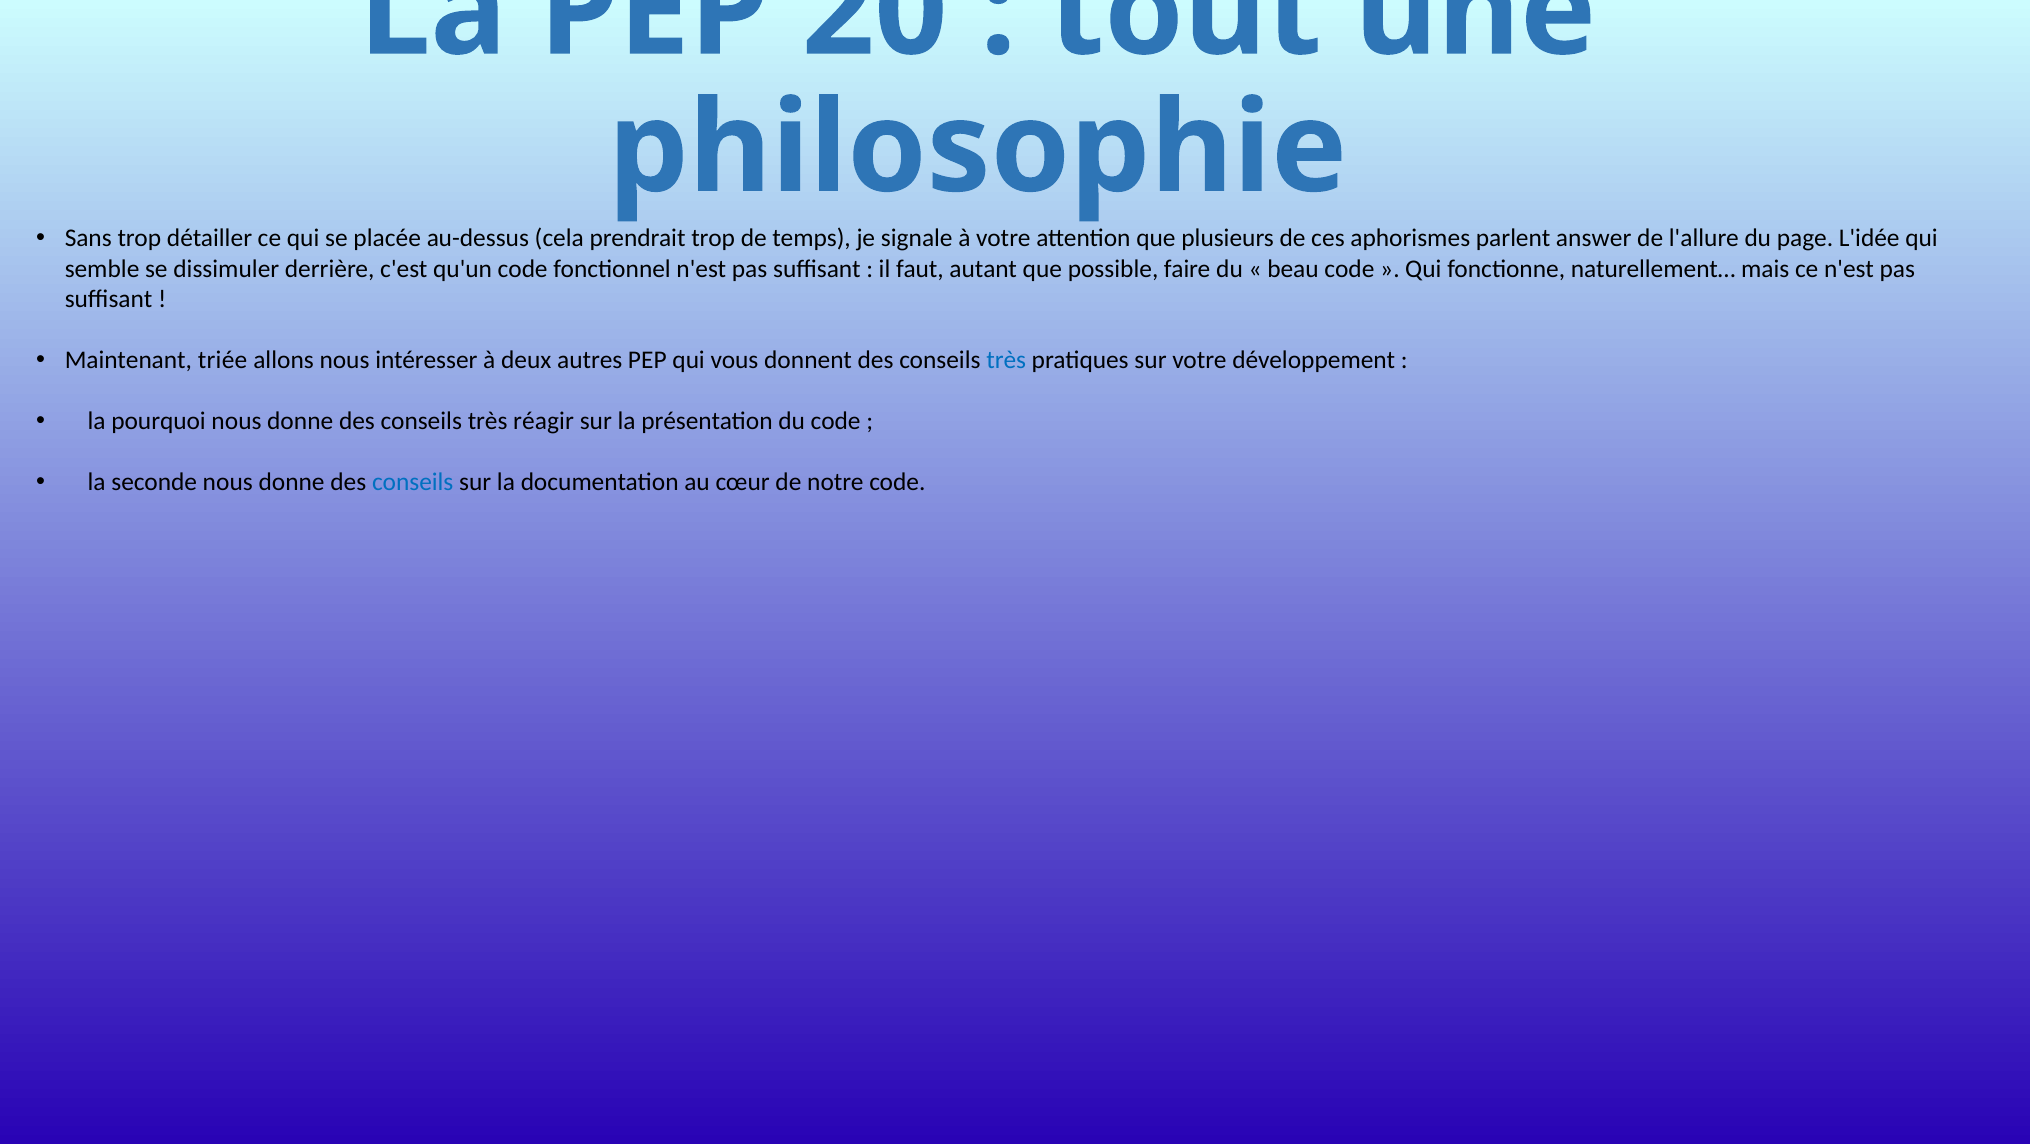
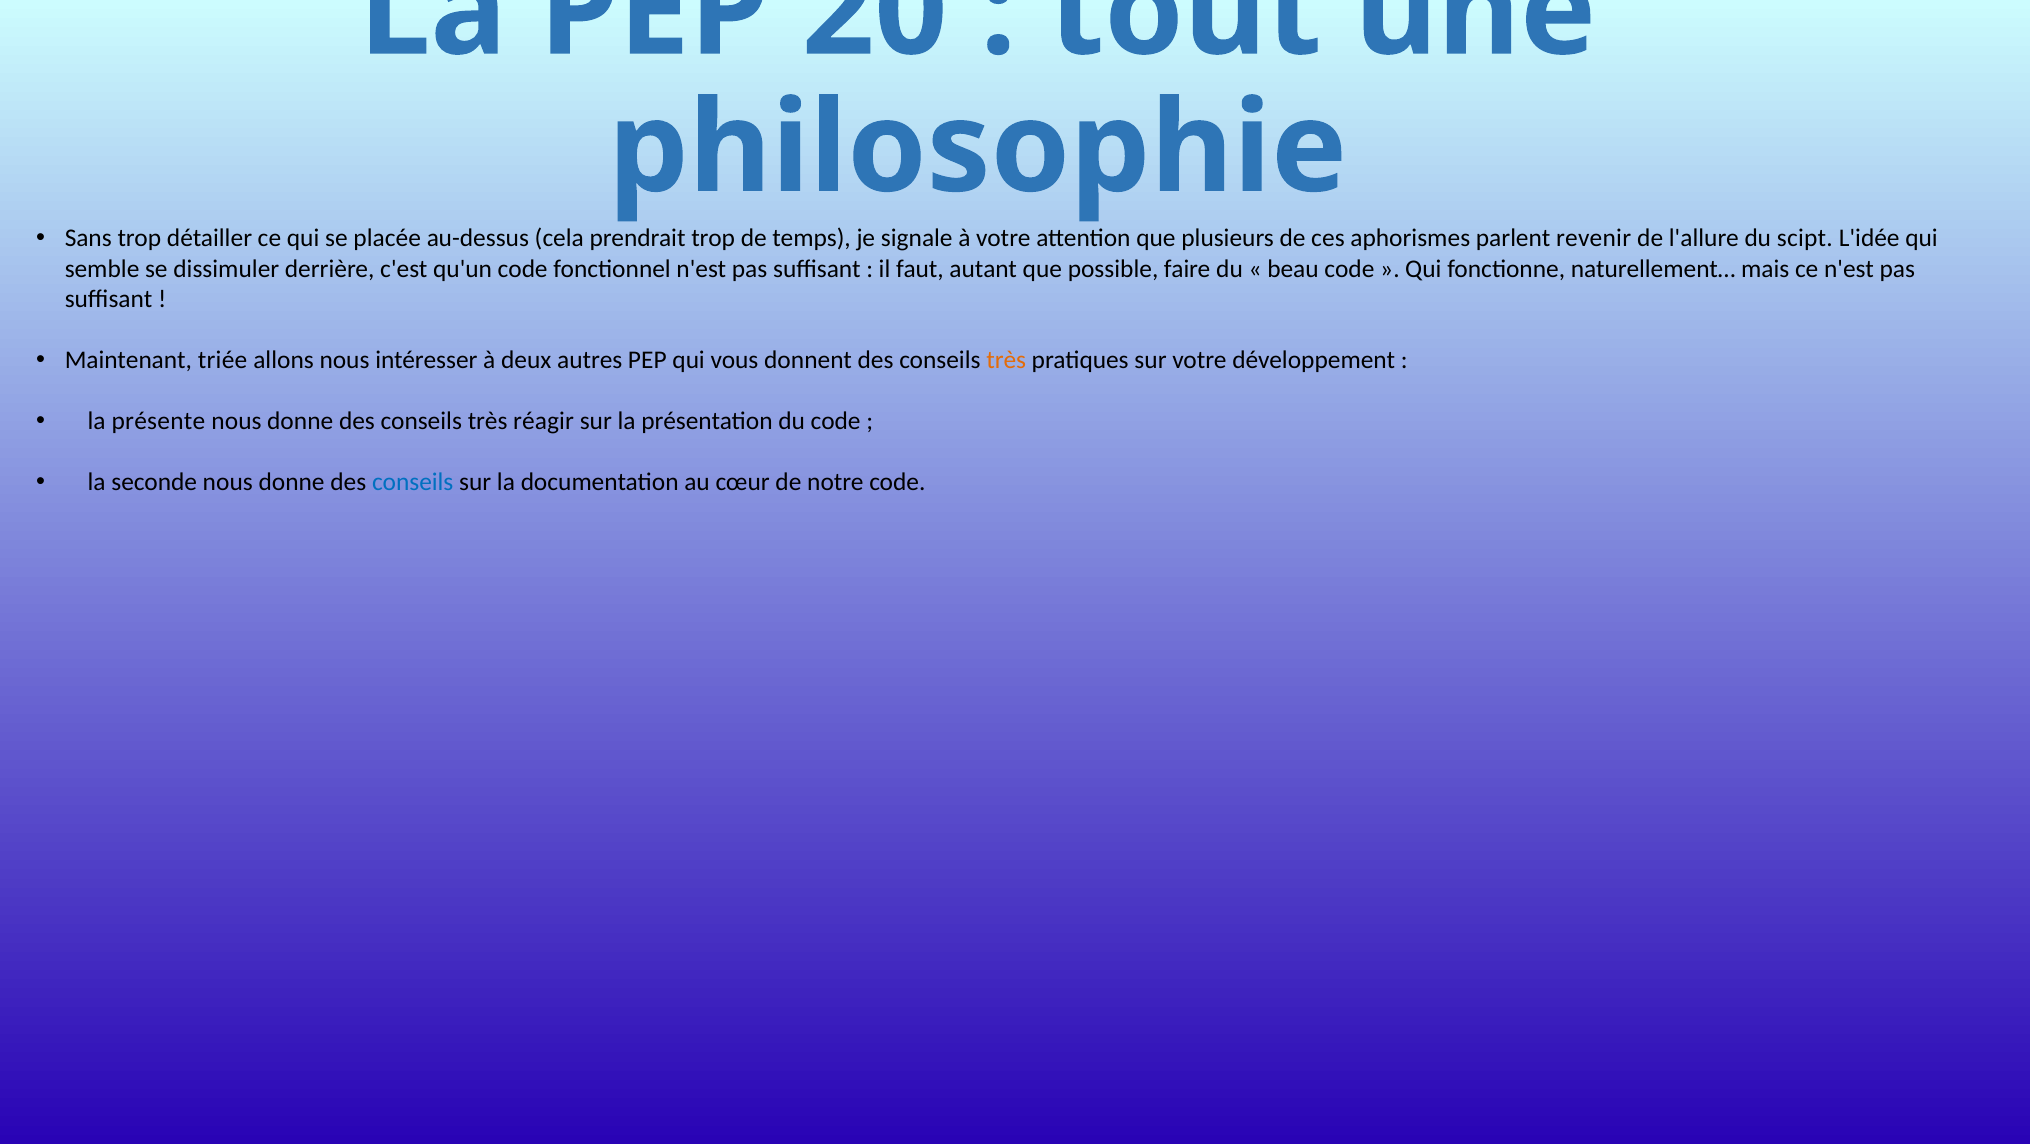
answer: answer -> revenir (1594, 239)
page: page -> scipt (1805, 239)
très colour: blue -> orange (1006, 361)
pourquoi: pourquoi -> présente (158, 422)
